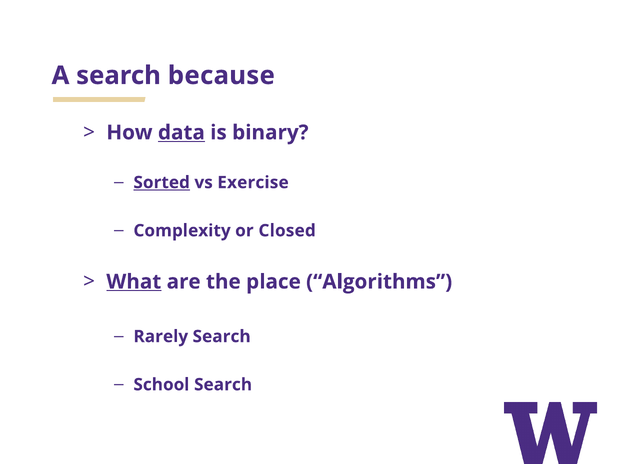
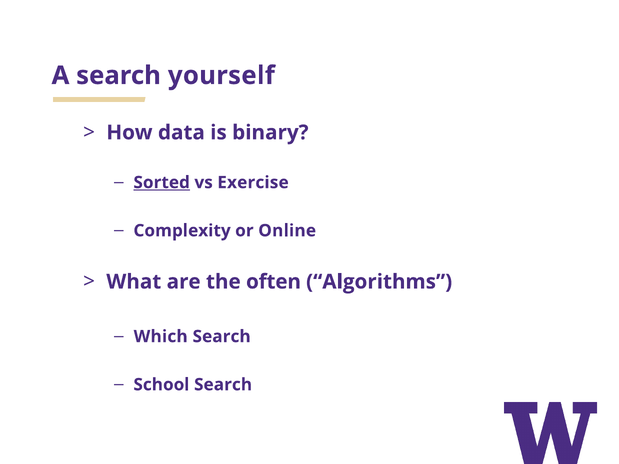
because: because -> yourself (221, 76)
data underline: present -> none (181, 133)
Closed: Closed -> Online (287, 231)
What underline: present -> none (134, 282)
place: place -> often (274, 282)
Rarely: Rarely -> Which (161, 337)
